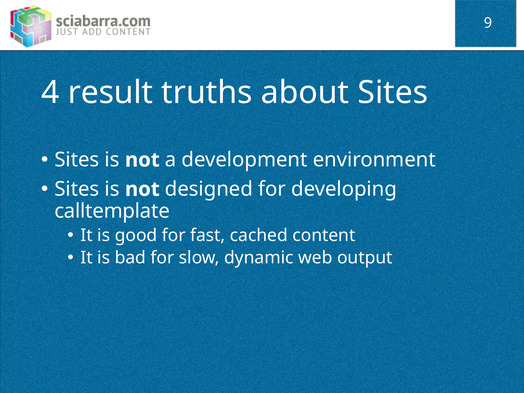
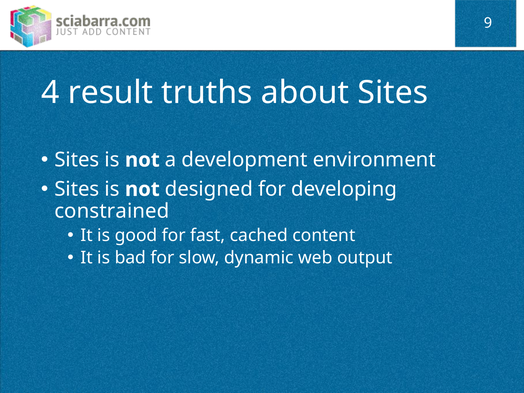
calltemplate: calltemplate -> constrained (112, 211)
